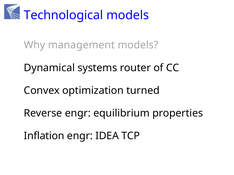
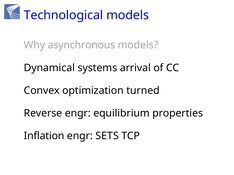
management: management -> asynchronous (82, 45)
router: router -> arrival (135, 68)
IDEA: IDEA -> SETS (107, 136)
